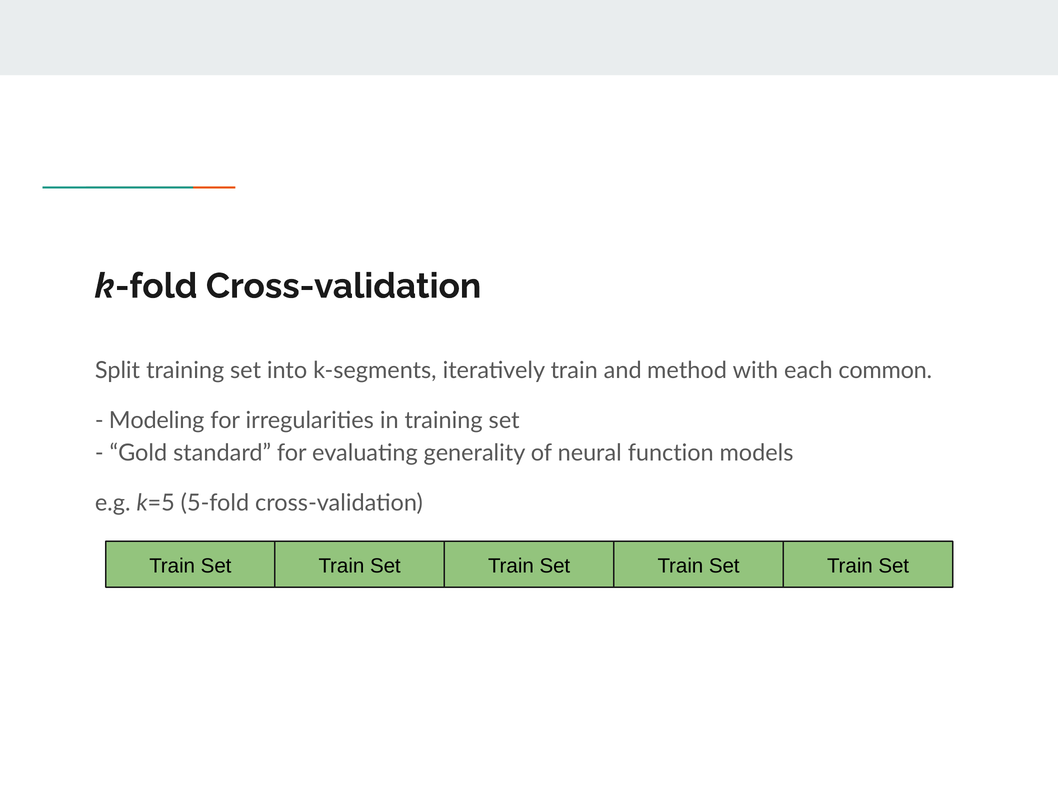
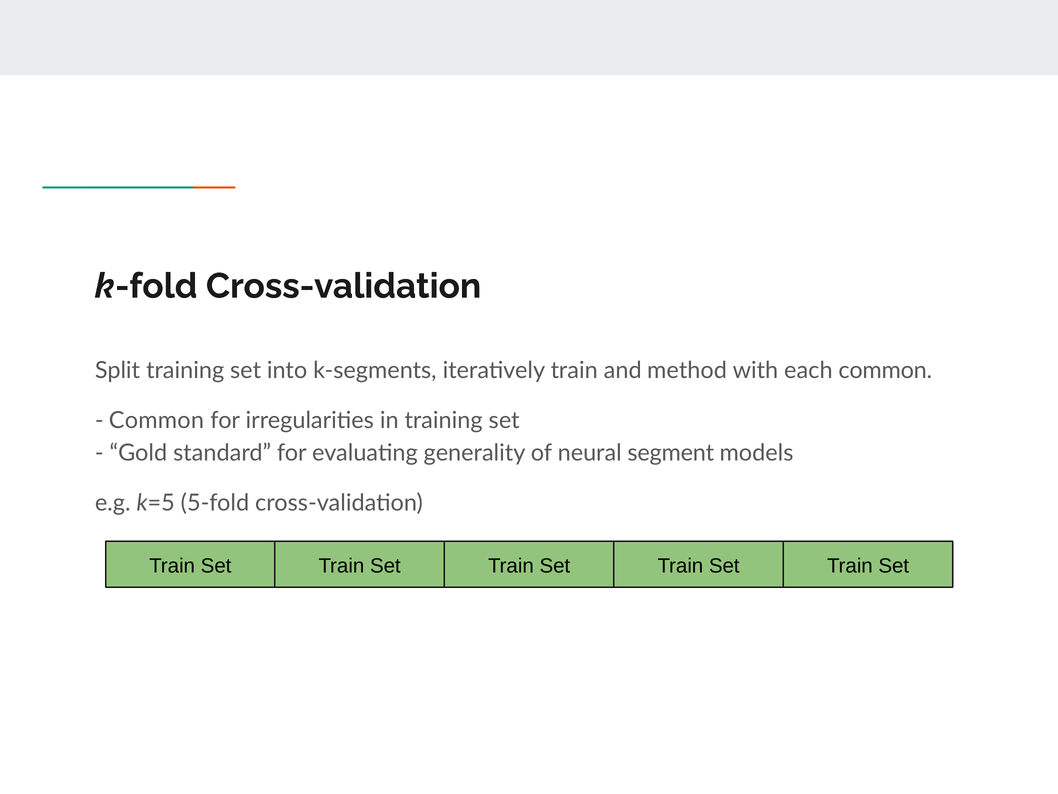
Modeling: Modeling -> Common (156, 420)
function: function -> segment (671, 453)
